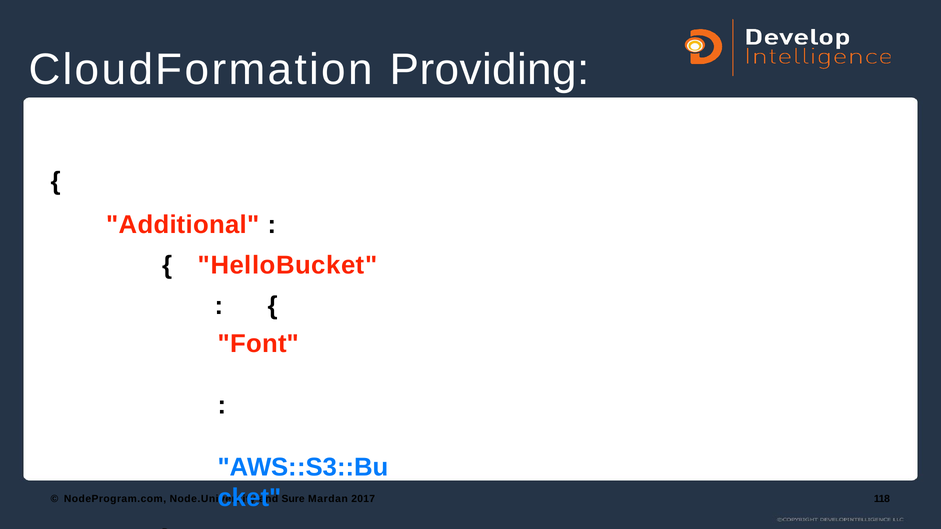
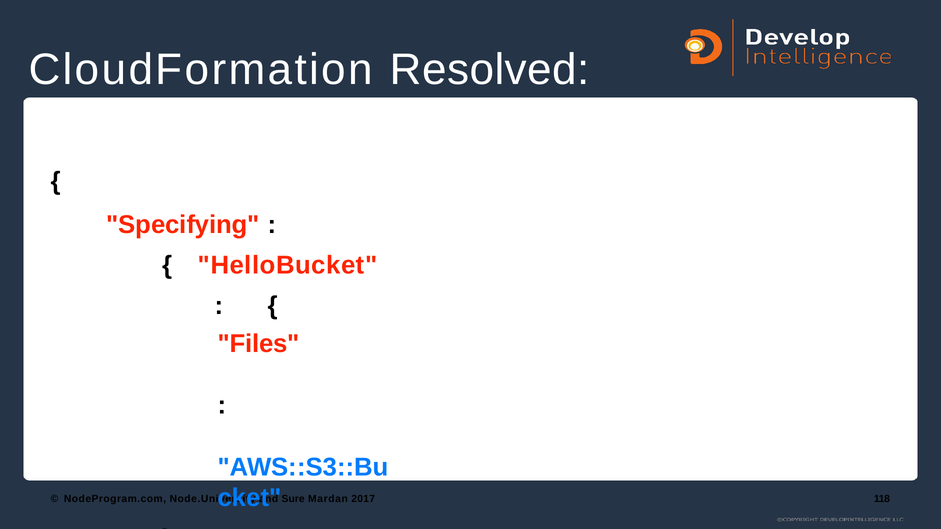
Providing: Providing -> Resolved (490, 70)
Additional: Additional -> Specifying (183, 225)
Font: Font -> Files (259, 344)
